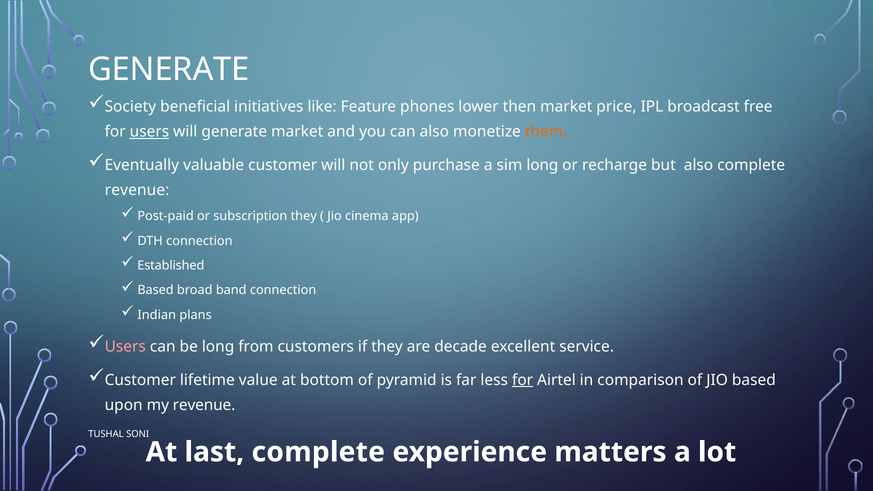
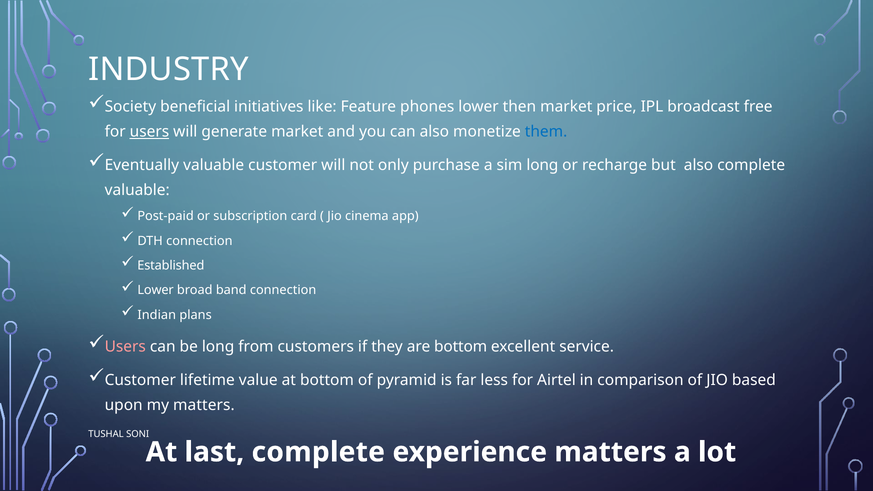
GENERATE: GENERATE -> INDUSTRY (169, 70)
them colour: orange -> blue (546, 132)
revenue: revenue -> valuable (137, 190)
subscription they: they -> card (304, 216)
Based: Based -> Lower (156, 290)
are decade: decade -> bottom (461, 347)
for underline: present -> none (523, 380)
my revenue: revenue -> matters (204, 405)
